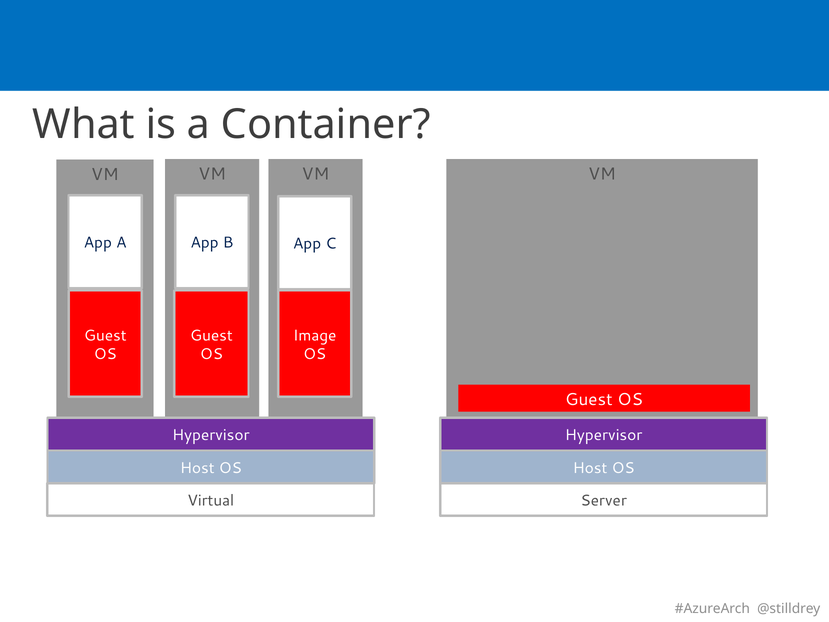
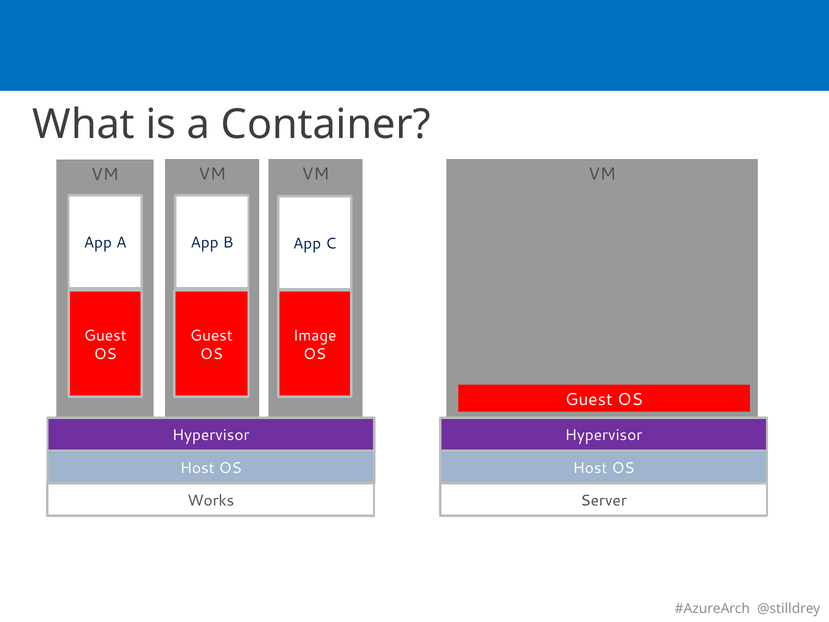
Virtual: Virtual -> Works (211, 500)
